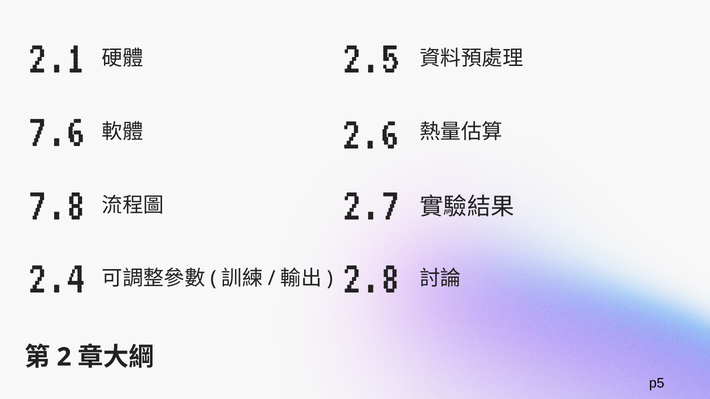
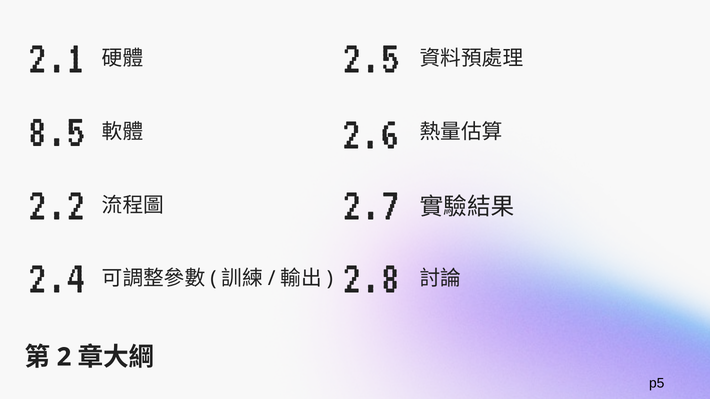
7.6: 7.6 -> 8.5 (57, 130)
7.8: 7.8 -> 2.2 (57, 204)
